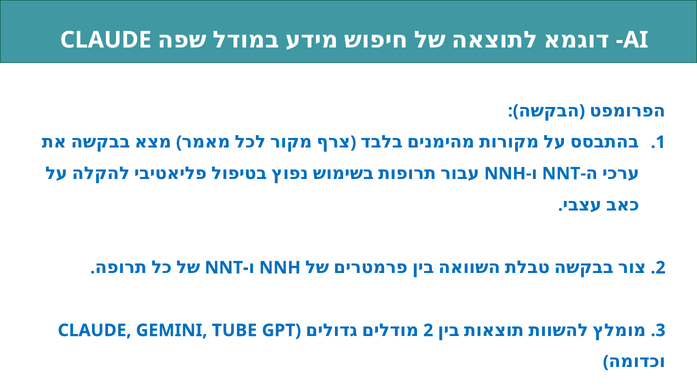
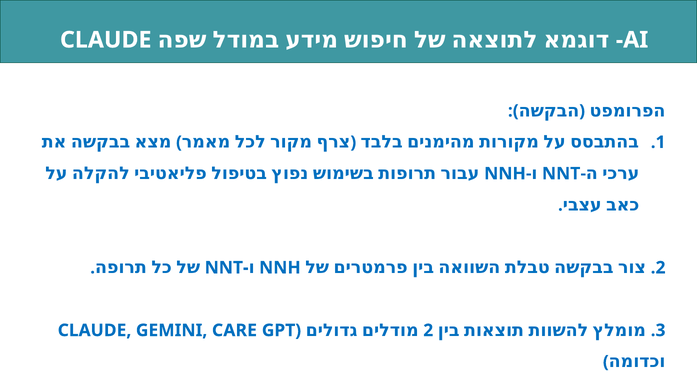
TUBE: TUBE -> CARE (234, 330)
